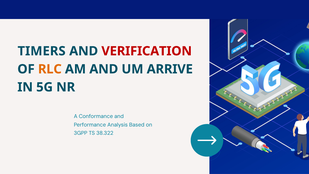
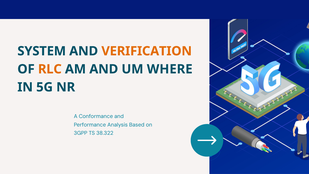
TIMERS: TIMERS -> SYSTEM (42, 51)
VERIFICATION colour: red -> orange (147, 51)
ARRIVE: ARRIVE -> WHERE (170, 69)
